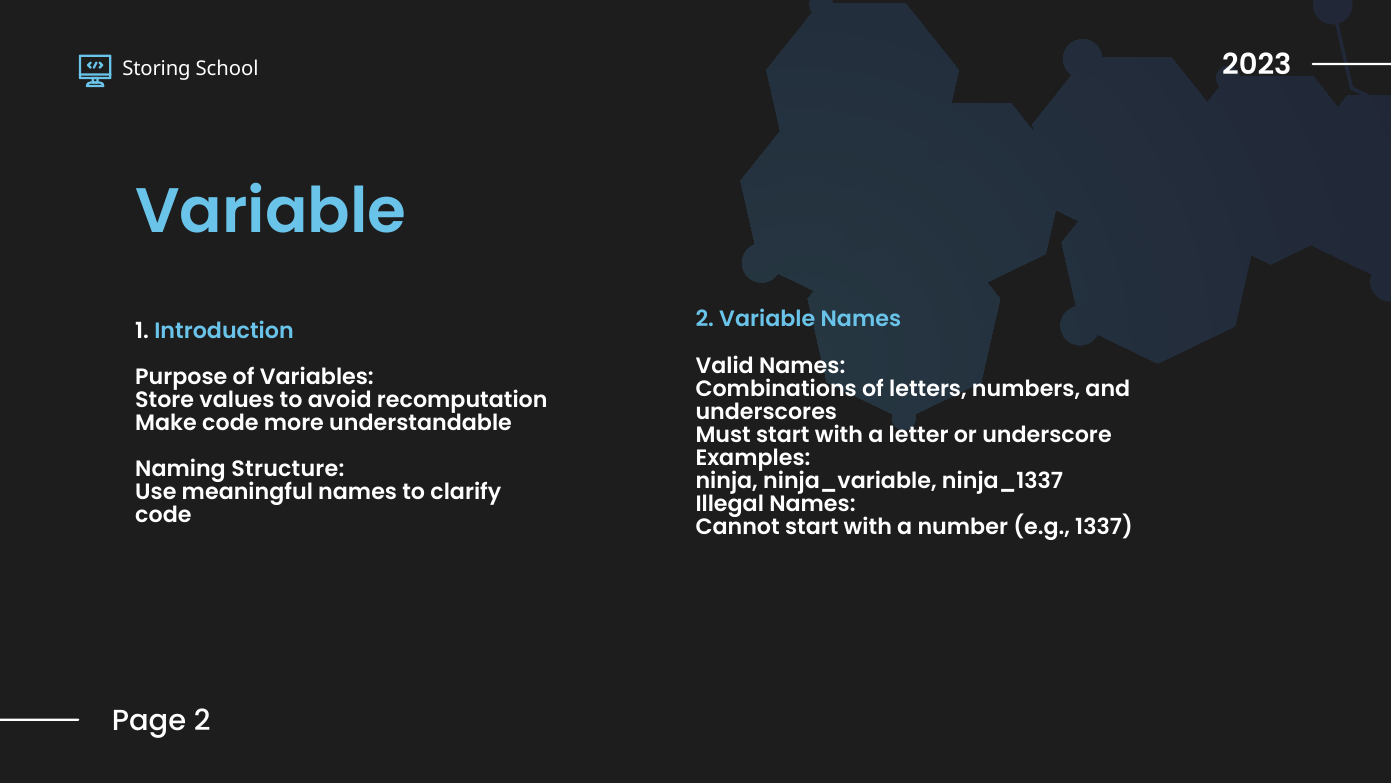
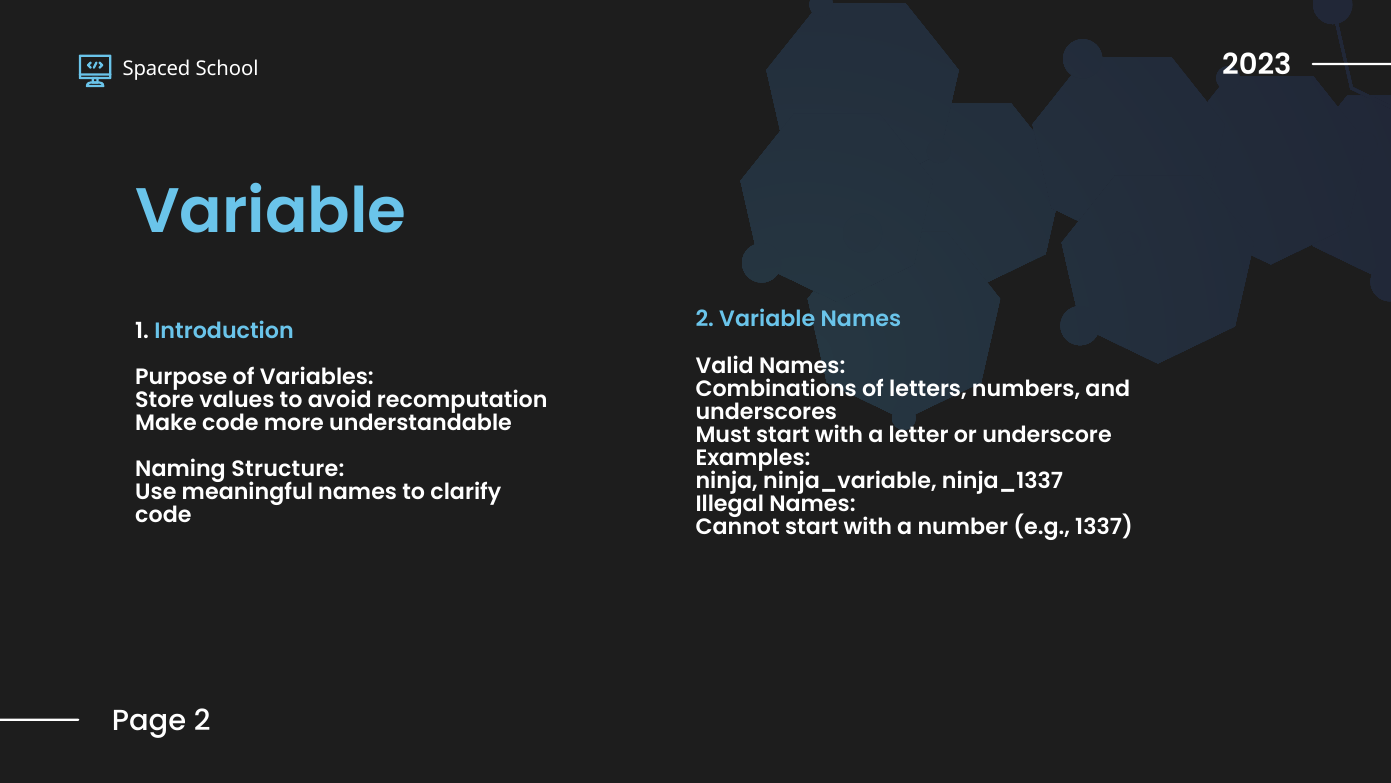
Storing: Storing -> Spaced (156, 69)
